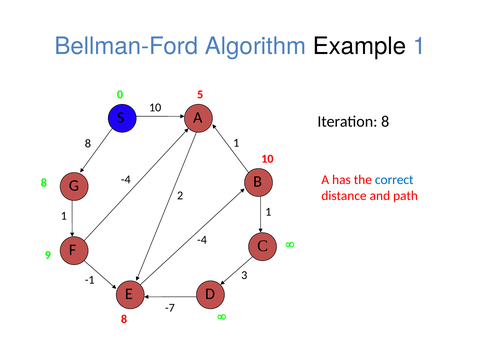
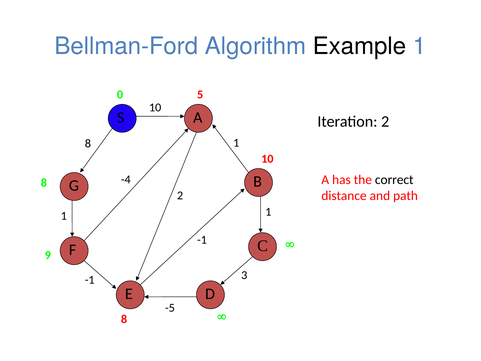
Iteration 8: 8 -> 2 (385, 121)
correct colour: blue -> black (394, 180)
-4: -4 -> -1 (202, 240)
-7: -7 -> -5 (170, 308)
